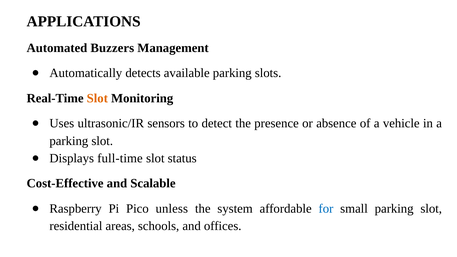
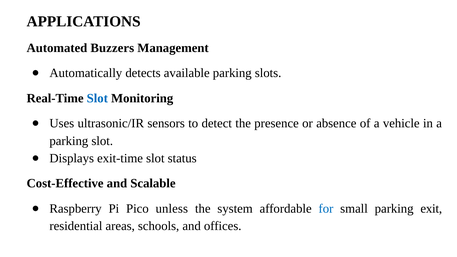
Slot colour: orange -> blue (97, 98)
full-time: full-time -> exit-time (120, 158)
small parking slot: slot -> exit (431, 209)
